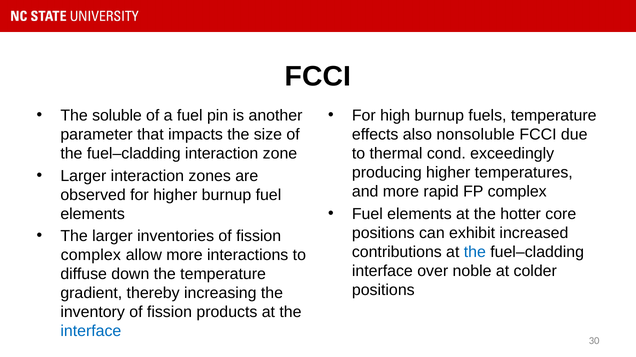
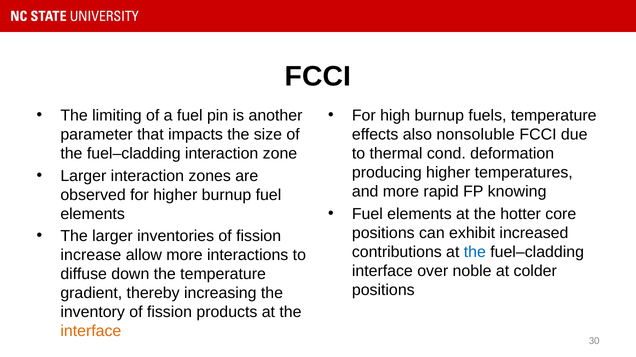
soluble: soluble -> limiting (117, 116)
exceedingly: exceedingly -> deformation (512, 154)
FP complex: complex -> knowing (517, 192)
complex: complex -> increase (91, 256)
interface colour: blue -> orange (91, 332)
